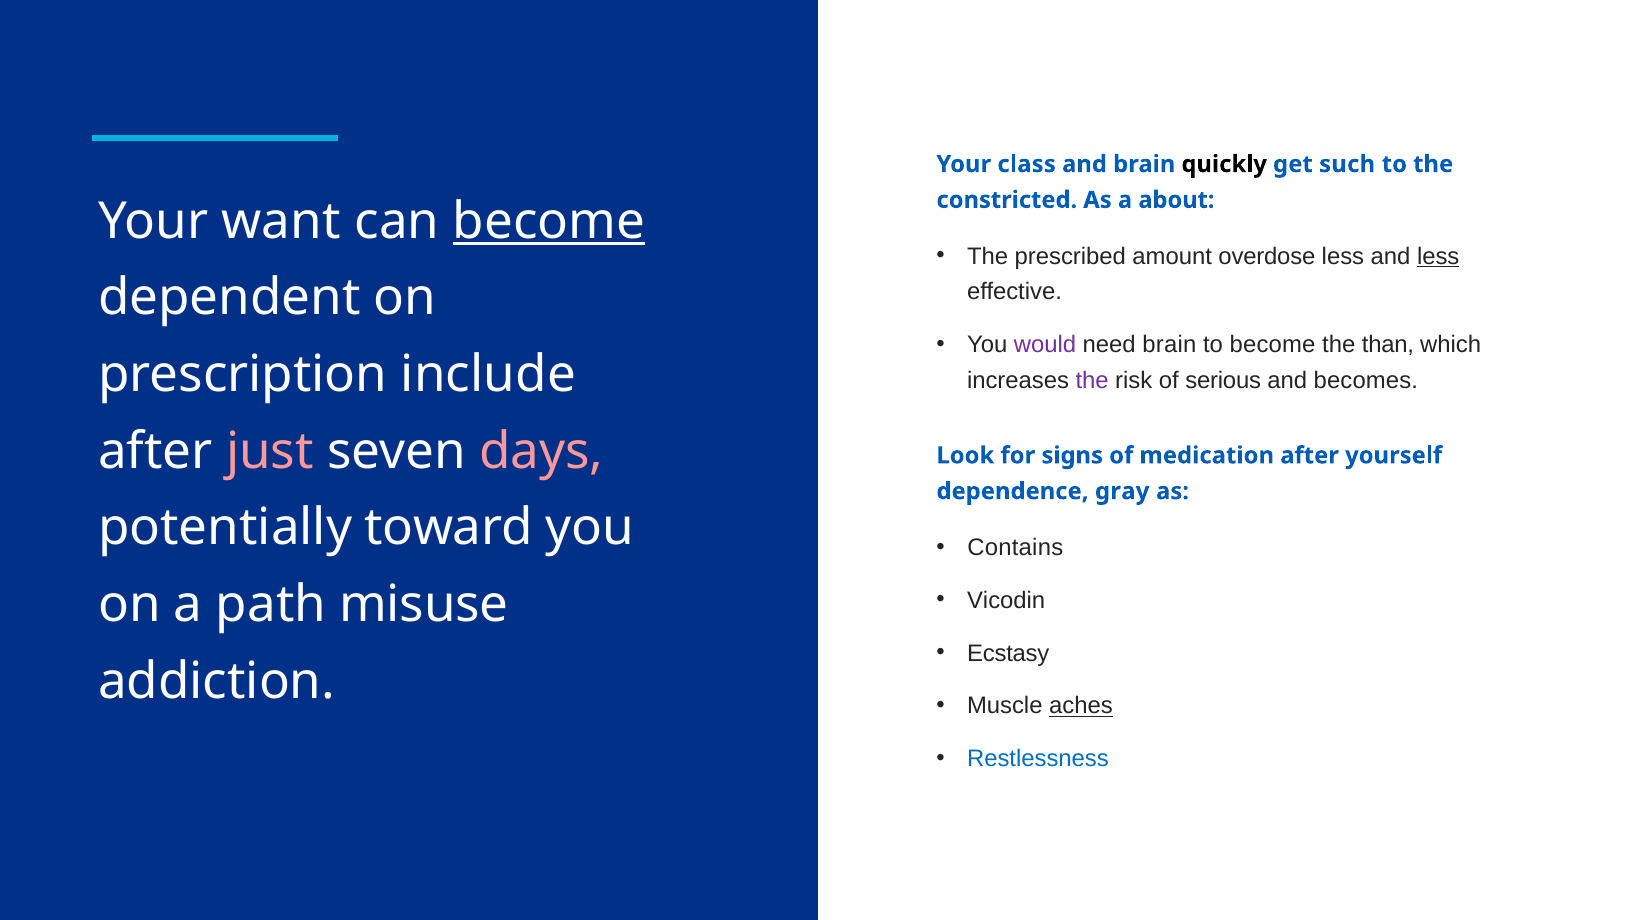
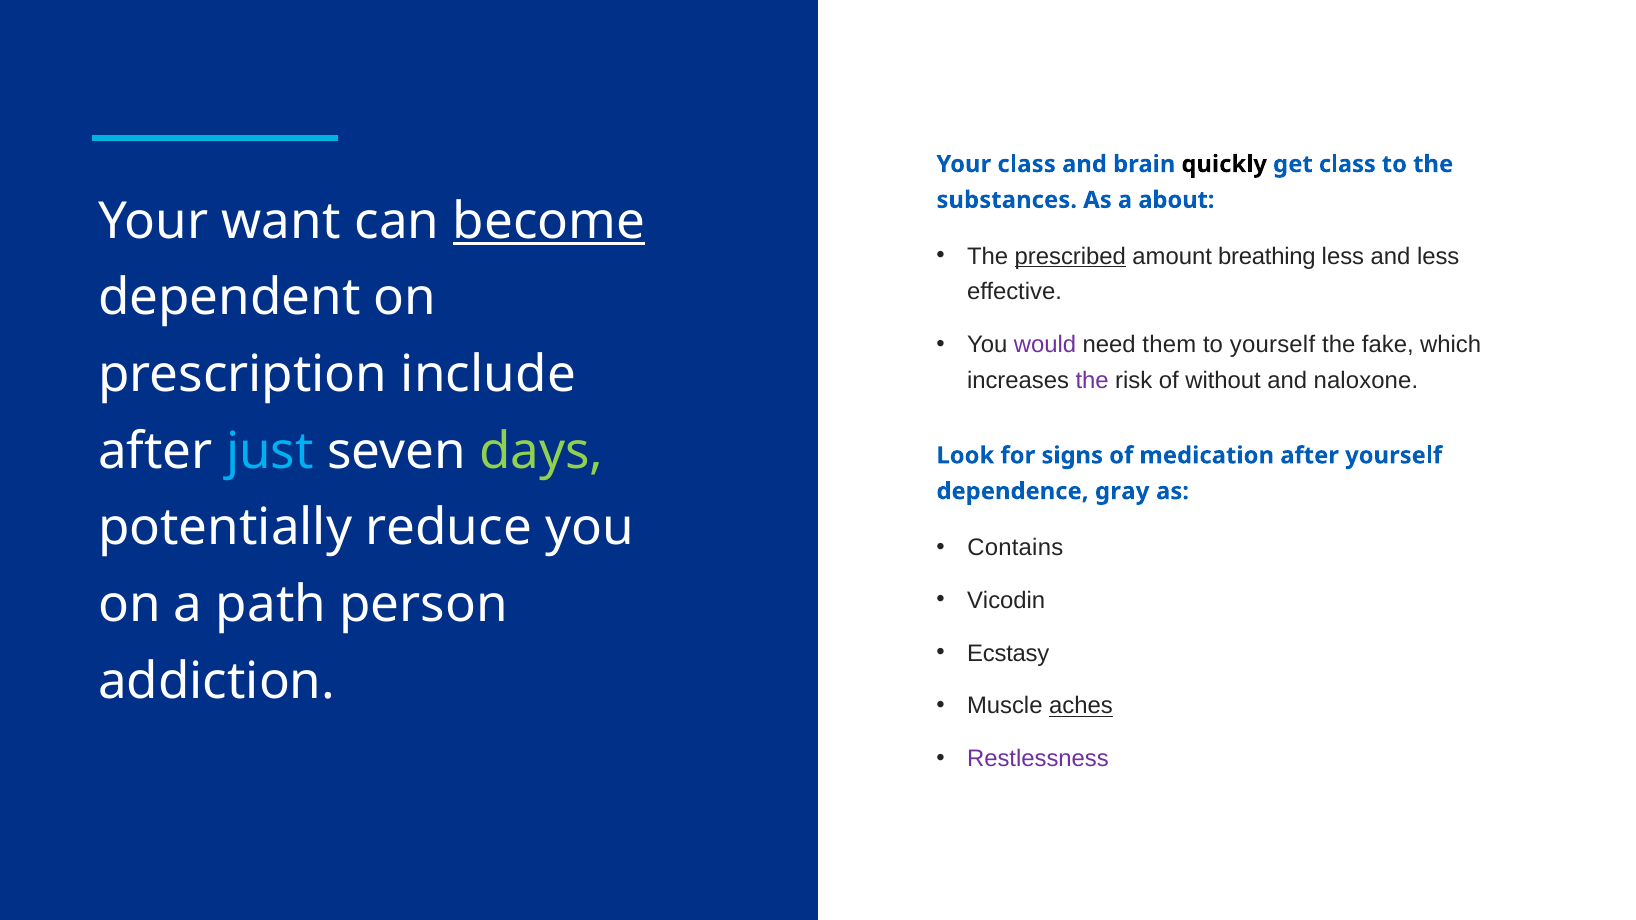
get such: such -> class (1347, 164)
constricted: constricted -> substances (1007, 200)
prescribed underline: none -> present (1070, 256)
overdose: overdose -> breathing (1267, 256)
less underline: present -> none (1438, 256)
need brain: brain -> them (1169, 345)
to become: become -> yourself (1273, 345)
than: than -> fake (1388, 345)
serious: serious -> without (1223, 381)
becomes: becomes -> naloxone (1366, 381)
just colour: pink -> light blue (270, 452)
days colour: pink -> light green (541, 452)
toward: toward -> reduce (449, 528)
misuse: misuse -> person (424, 605)
Restlessness colour: blue -> purple (1038, 759)
